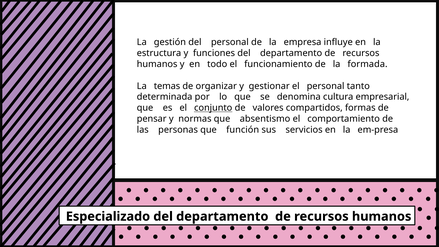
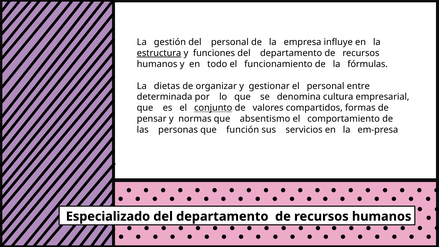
estructura underline: none -> present (159, 53)
formada: formada -> fórmulas (368, 64)
temas: temas -> dietas (167, 86)
tanto: tanto -> entre (358, 86)
